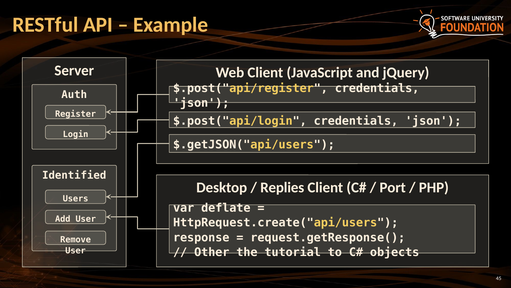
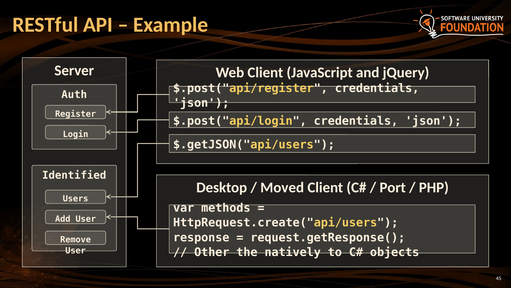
Replies: Replies -> Moved (282, 187)
deflate: deflate -> methods (226, 208)
tutorial: tutorial -> natively (293, 252)
